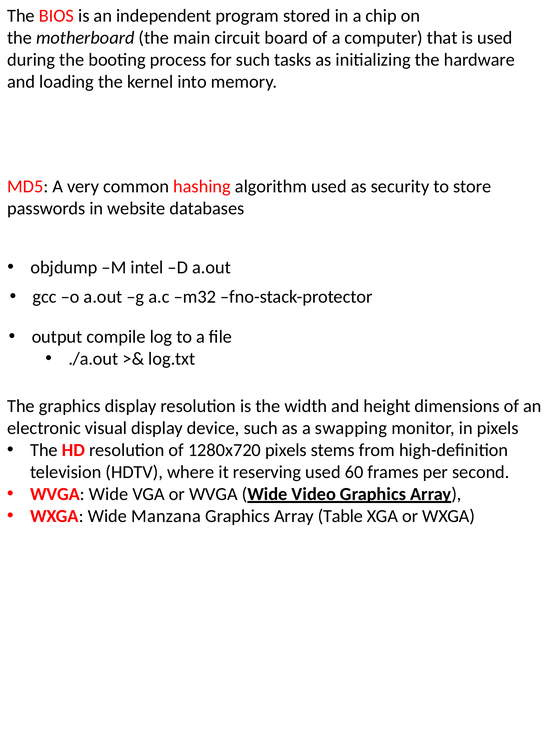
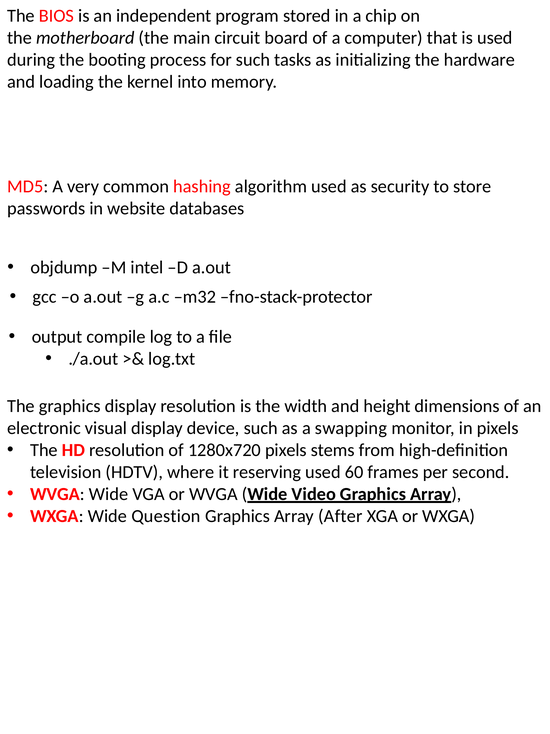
Manzana: Manzana -> Question (166, 516)
Table: Table -> After (340, 516)
